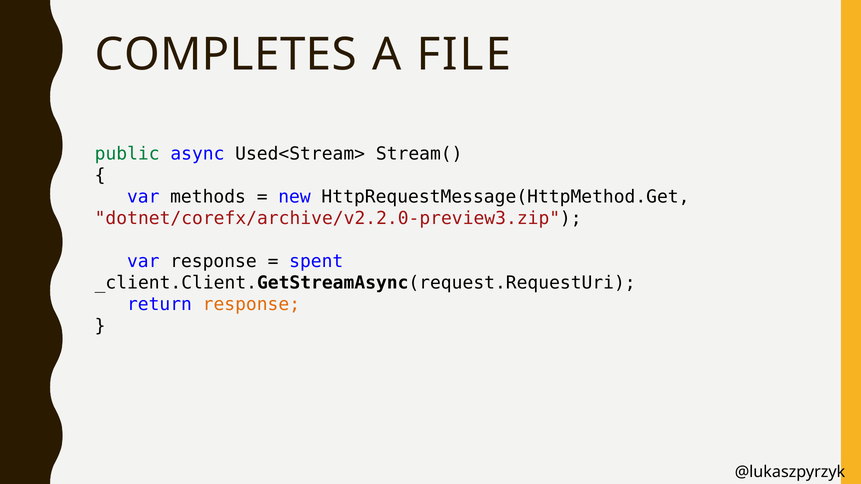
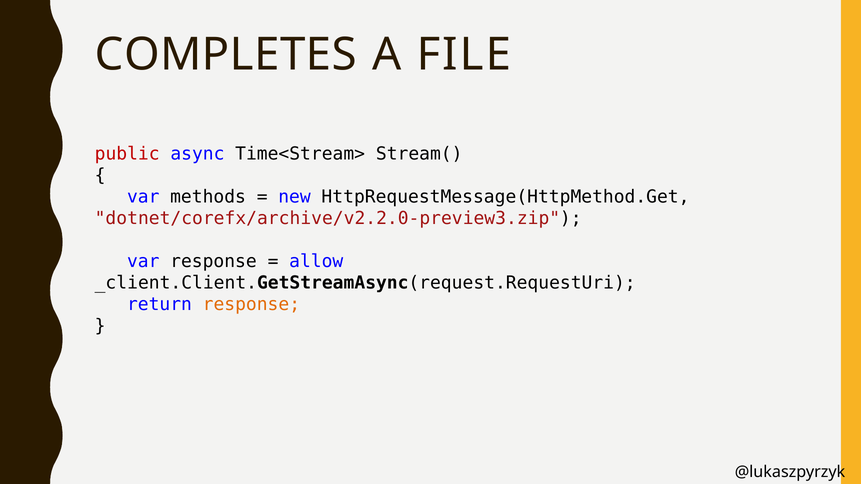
public colour: green -> red (127, 154)
Used<Stream>: Used<Stream> -> Time<Stream> (300, 154)
spent: spent -> allow (316, 262)
